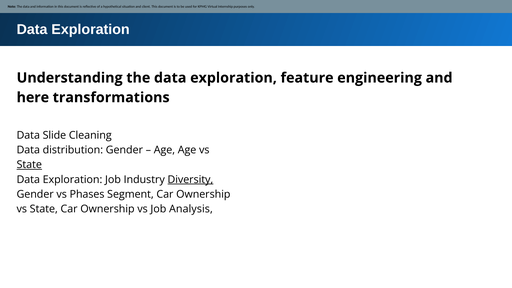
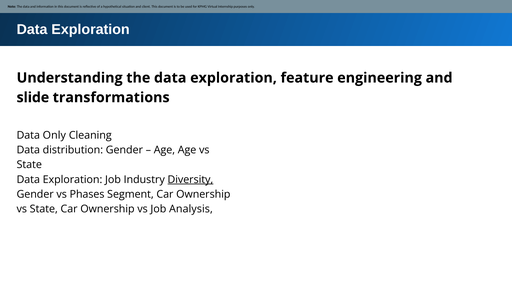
here: here -> slide (33, 97)
Data Slide: Slide -> Only (54, 135)
State underline: present -> none (29, 165)
